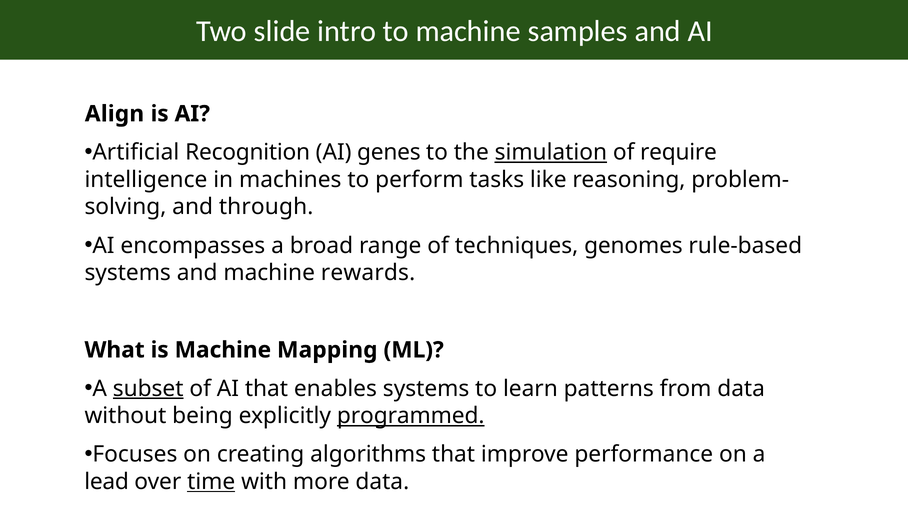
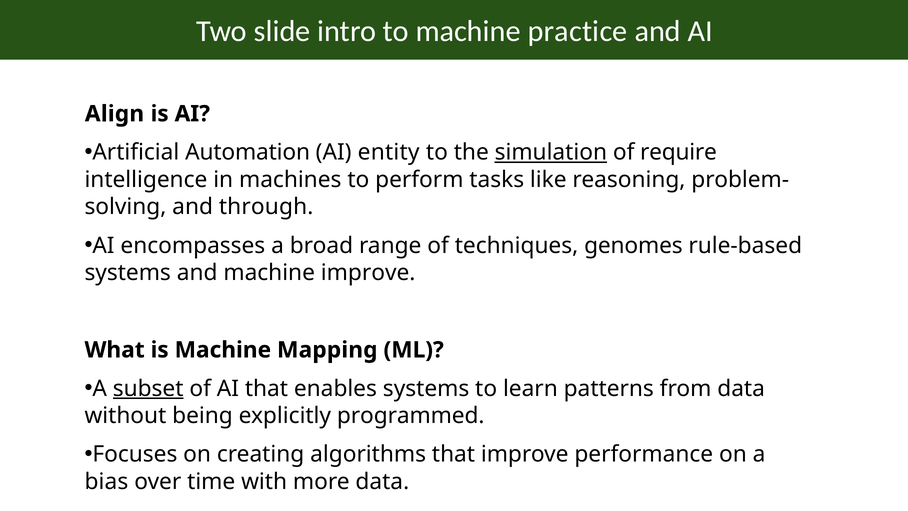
samples: samples -> practice (578, 31)
Recognition: Recognition -> Automation (248, 152)
genes: genes -> entity (389, 152)
machine rewards: rewards -> improve (368, 273)
programmed underline: present -> none (411, 416)
lead: lead -> bias (106, 481)
time underline: present -> none (211, 481)
